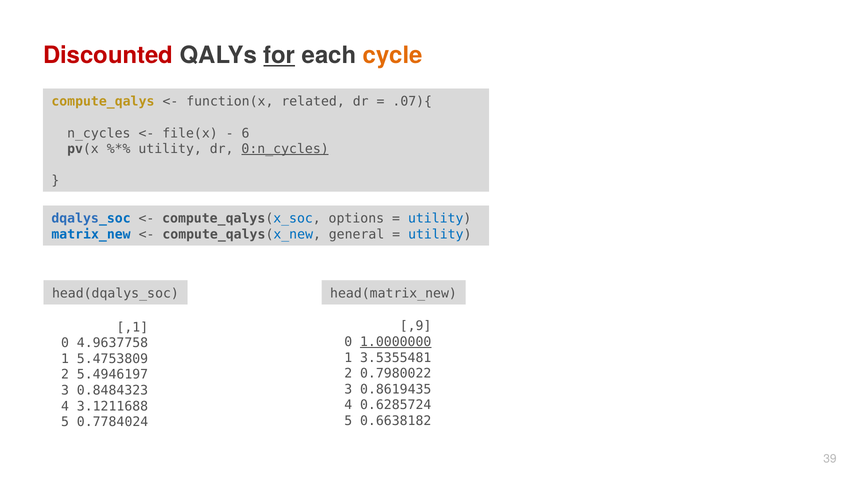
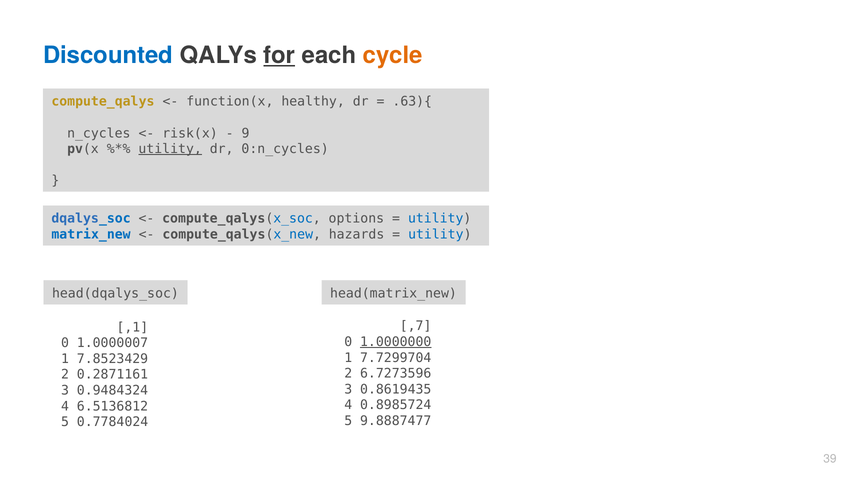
Discounted colour: red -> blue (108, 55)
related: related -> healthy (313, 102)
.07){: .07){ -> .63){ (412, 102)
file(x: file(x -> risk(x (190, 133)
6: 6 -> 9 (246, 133)
utility underline: none -> present (170, 149)
0:n_cycles underline: present -> none (285, 149)
general: general -> hazards (357, 234)
,9: ,9 -> ,7 (416, 326)
4.9637758: 4.9637758 -> 1.0000007 (113, 343)
3.5355481: 3.5355481 -> 7.7299704 (396, 358)
5.4753809: 5.4753809 -> 7.8523429 (113, 359)
0.7980022: 0.7980022 -> 6.7273596 (396, 373)
5.4946197: 5.4946197 -> 0.2871161 (113, 374)
0.8484323: 0.8484323 -> 0.9484324 (113, 390)
0.6285724: 0.6285724 -> 0.8985724 (396, 405)
3.1211688: 3.1211688 -> 6.5136812 (113, 406)
0.6638182: 0.6638182 -> 9.8887477 (396, 421)
